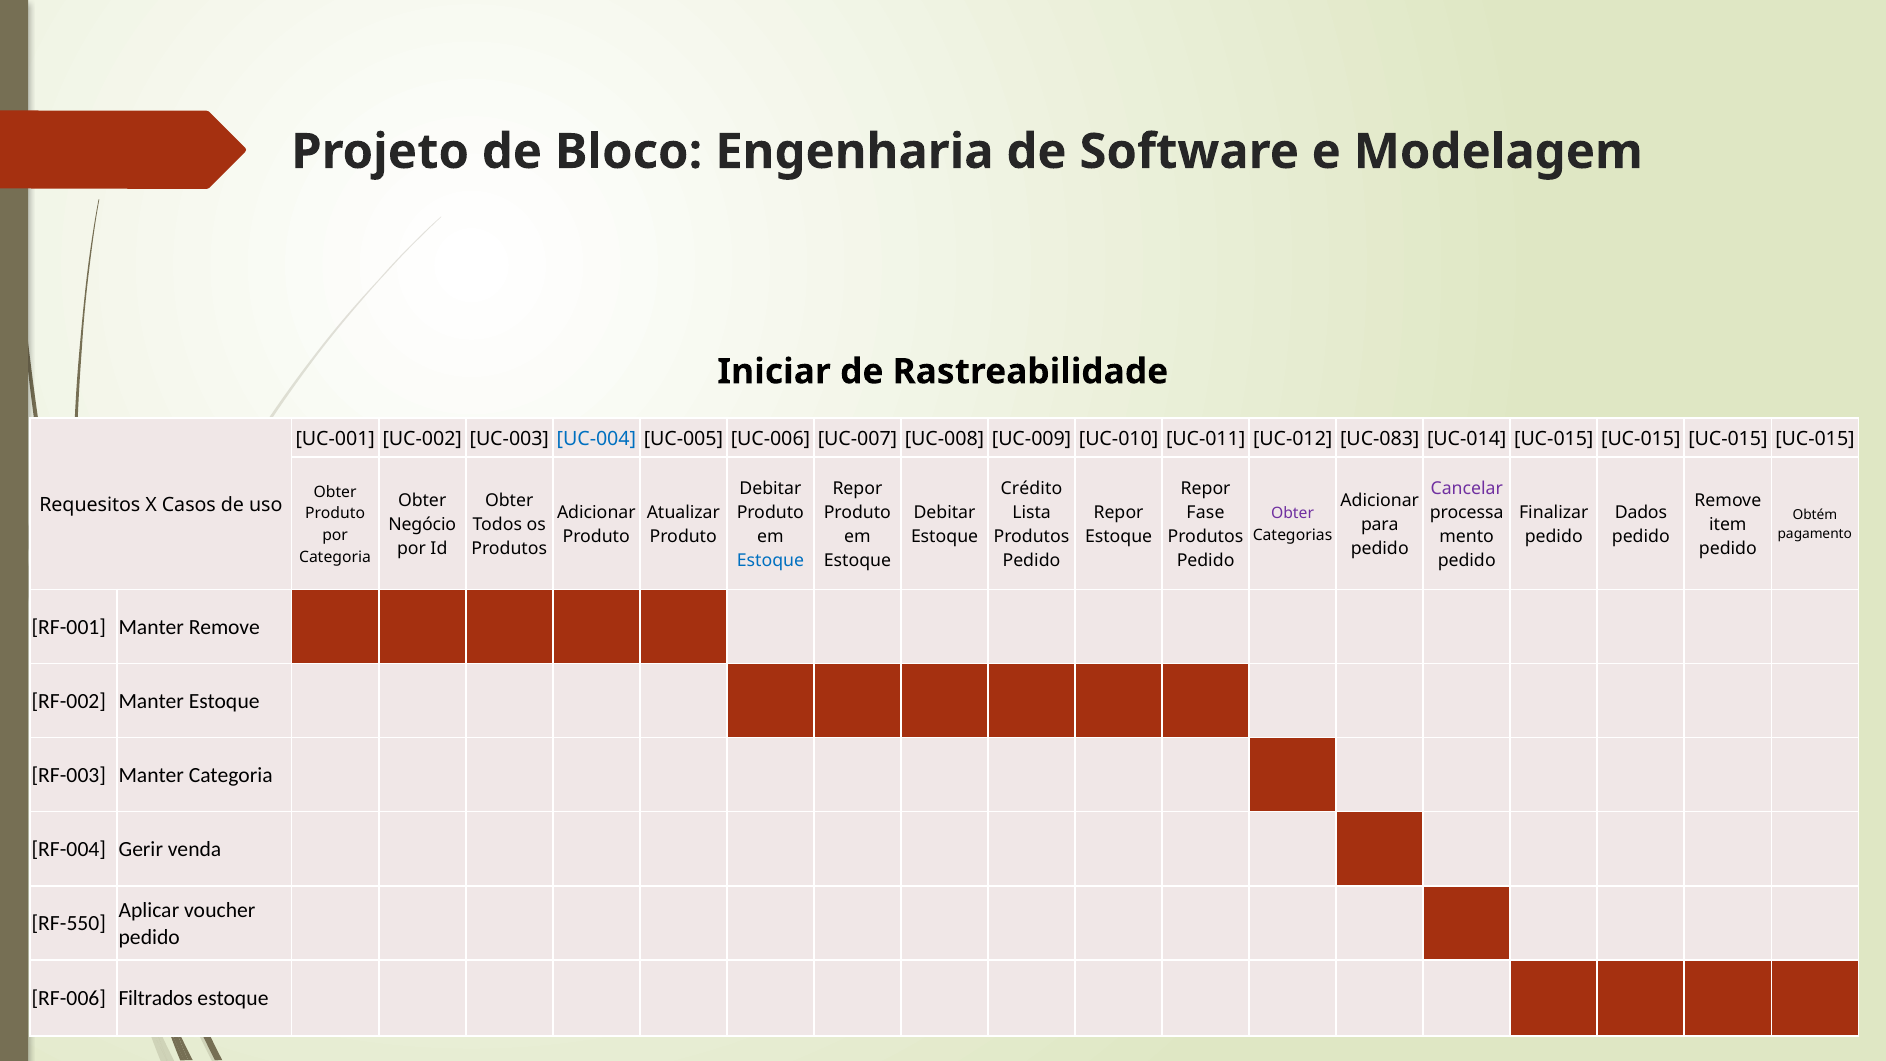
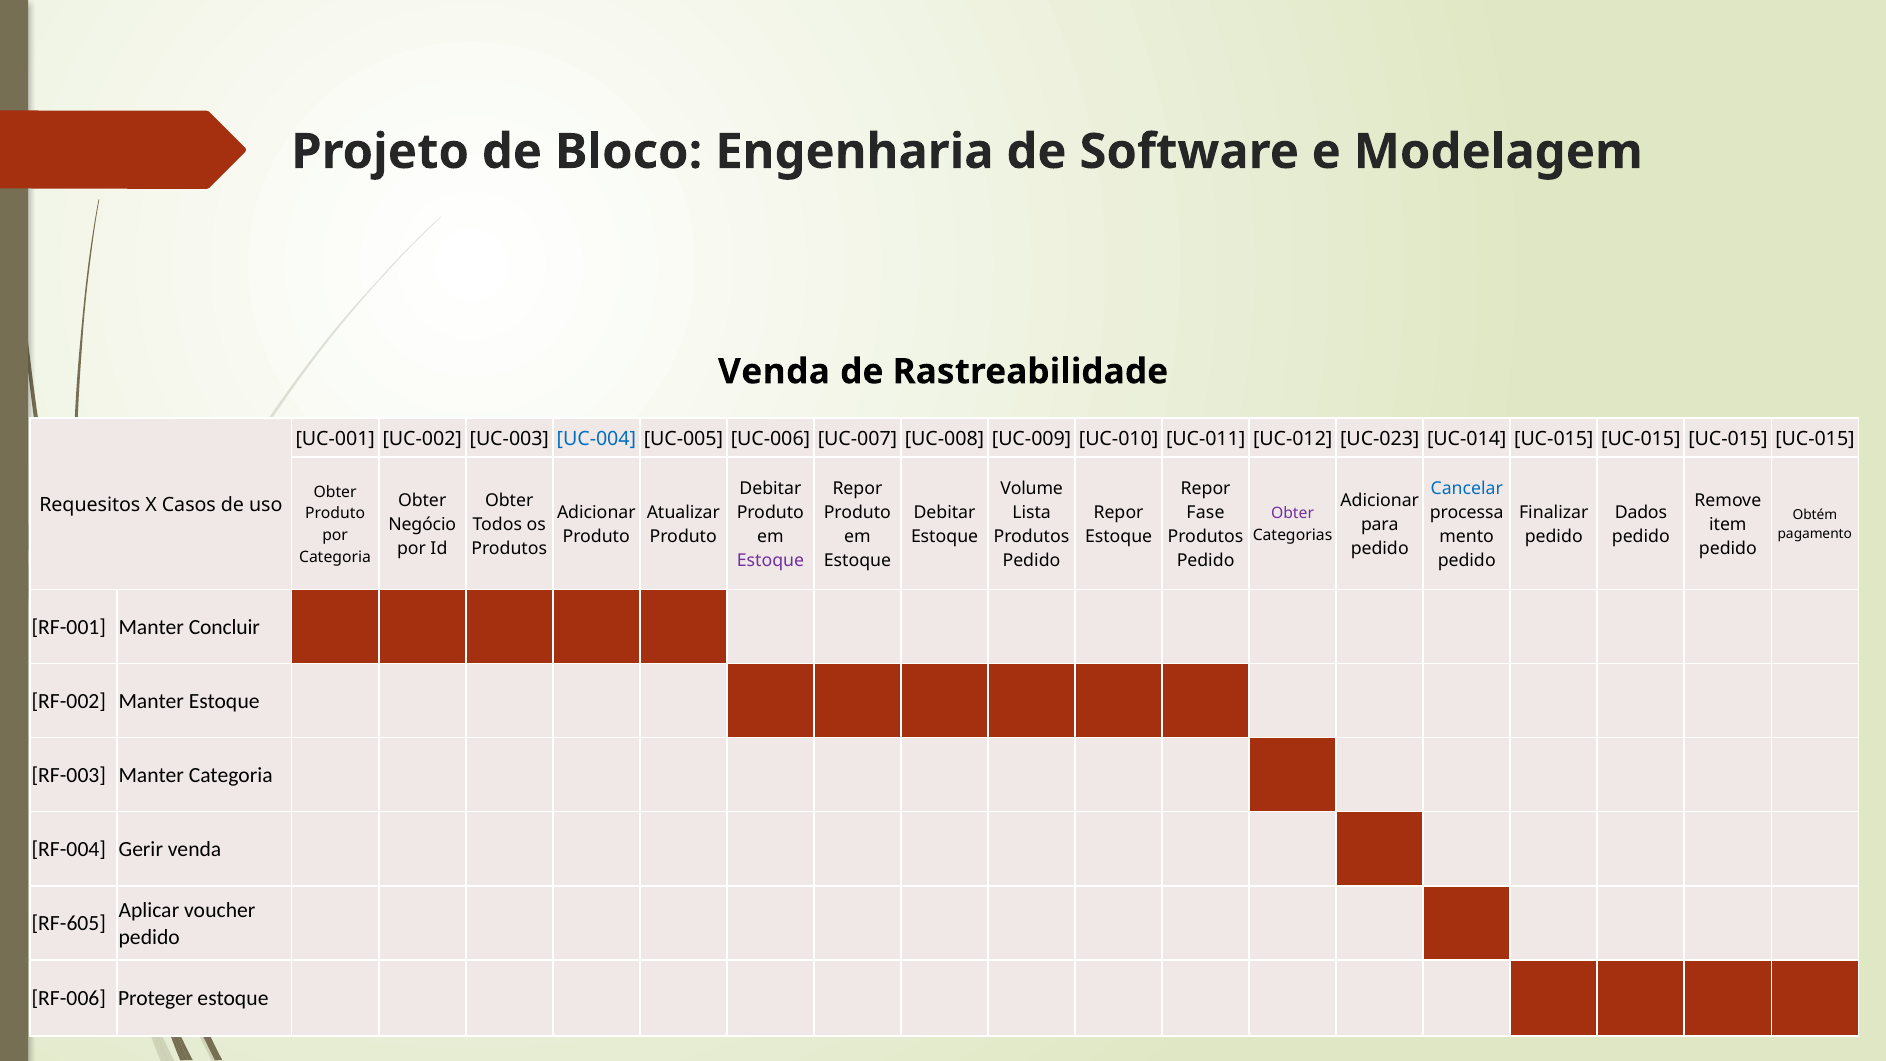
Iniciar: Iniciar -> Venda (774, 372)
UC-083: UC-083 -> UC-023 (1380, 439)
Crédito: Crédito -> Volume (1032, 488)
Cancelar colour: purple -> blue (1467, 488)
Estoque colour: blue -> purple (770, 561)
Manter Remove: Remove -> Concluir (224, 627)
RF-550: RF-550 -> RF-605 (69, 924)
Filtrados: Filtrados -> Proteger (156, 999)
